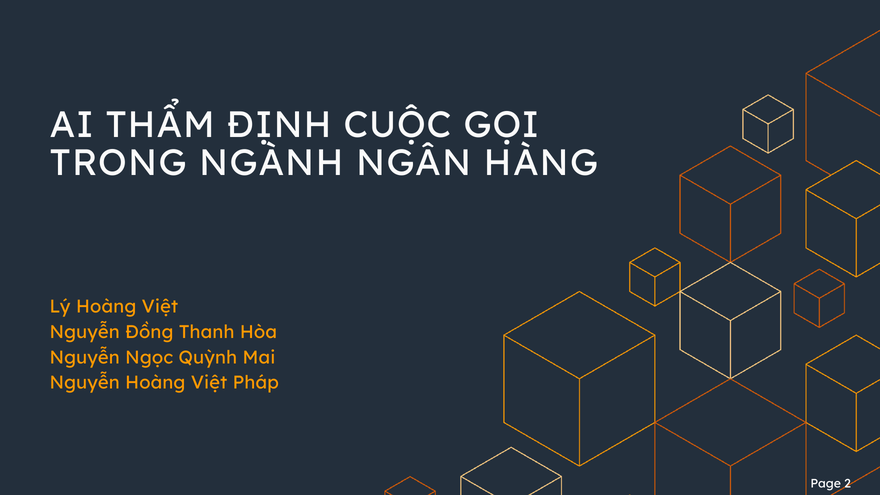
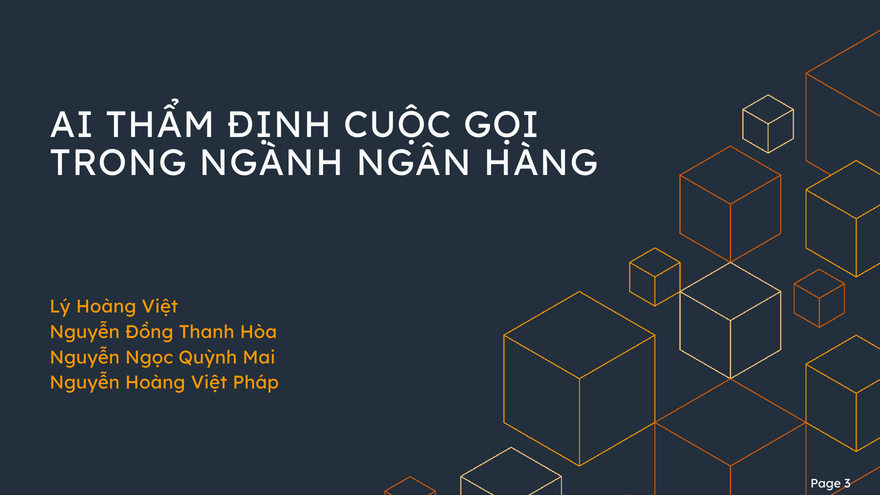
2: 2 -> 3 (847, 484)
